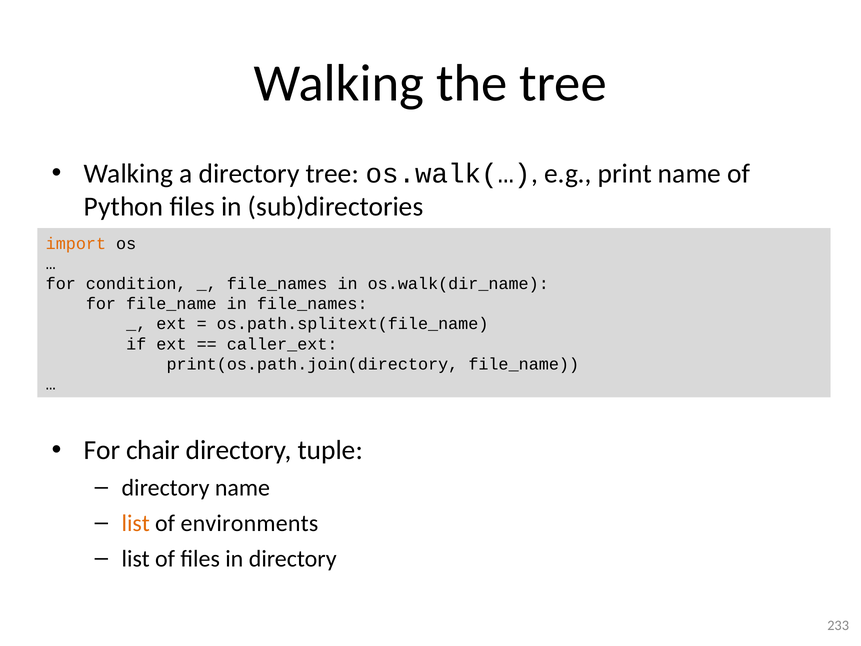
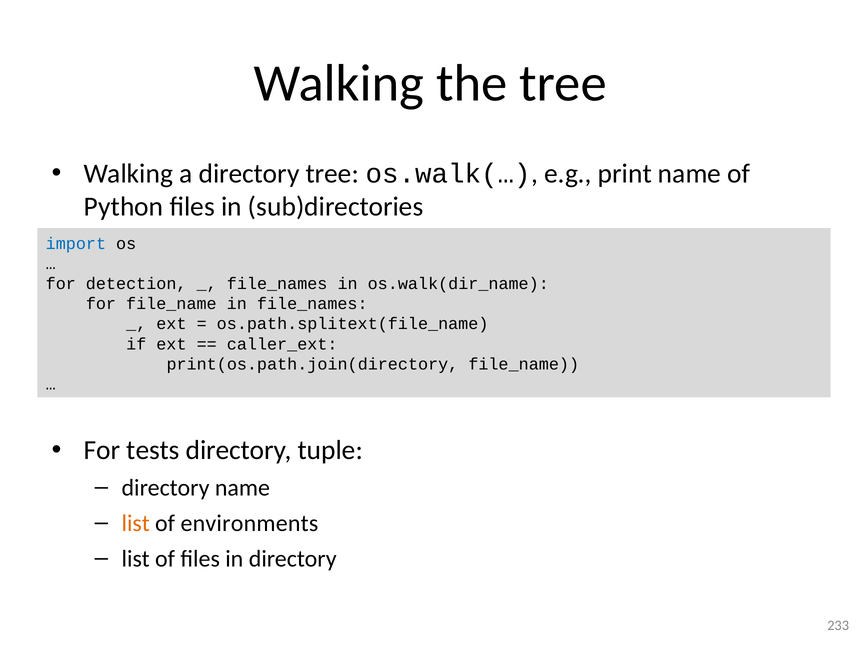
import colour: orange -> blue (76, 243)
condition: condition -> detection (136, 284)
chair: chair -> tests (153, 450)
